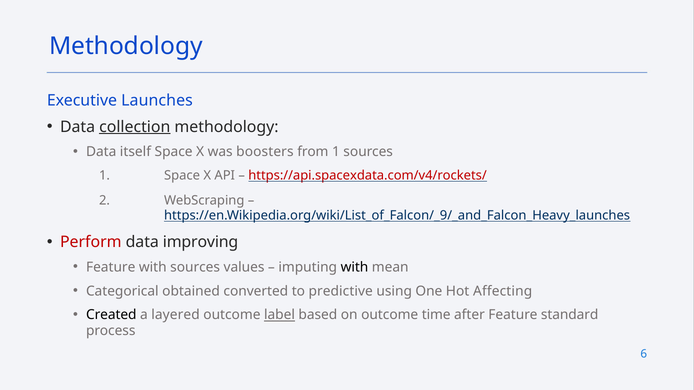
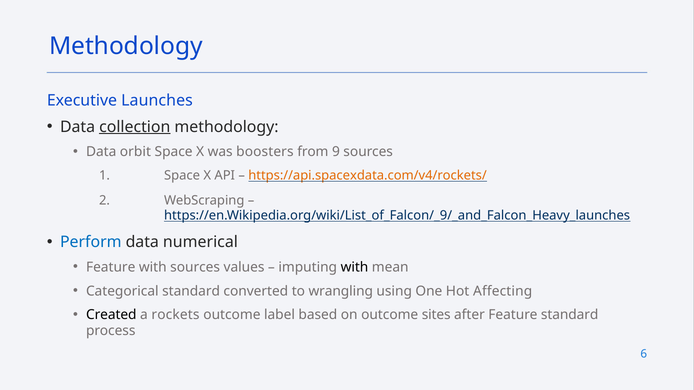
itself: itself -> orbit (135, 152)
from 1: 1 -> 9 (336, 152)
https://api.spacexdata.com/v4/rockets/ colour: red -> orange (368, 175)
Perform colour: red -> blue (91, 242)
improving: improving -> numerical (200, 242)
Categorical obtained: obtained -> standard (191, 291)
predictive: predictive -> wrangling (341, 291)
layered: layered -> rockets (175, 315)
label underline: present -> none (279, 315)
time: time -> sites (436, 315)
